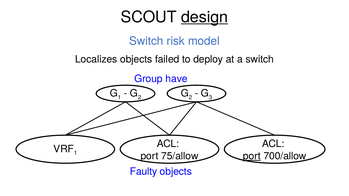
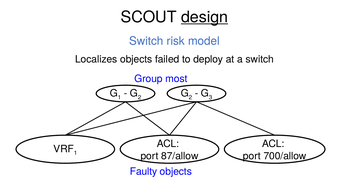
have: have -> most (176, 79)
75/allow: 75/allow -> 87/allow (180, 156)
port underline: present -> none (252, 156)
